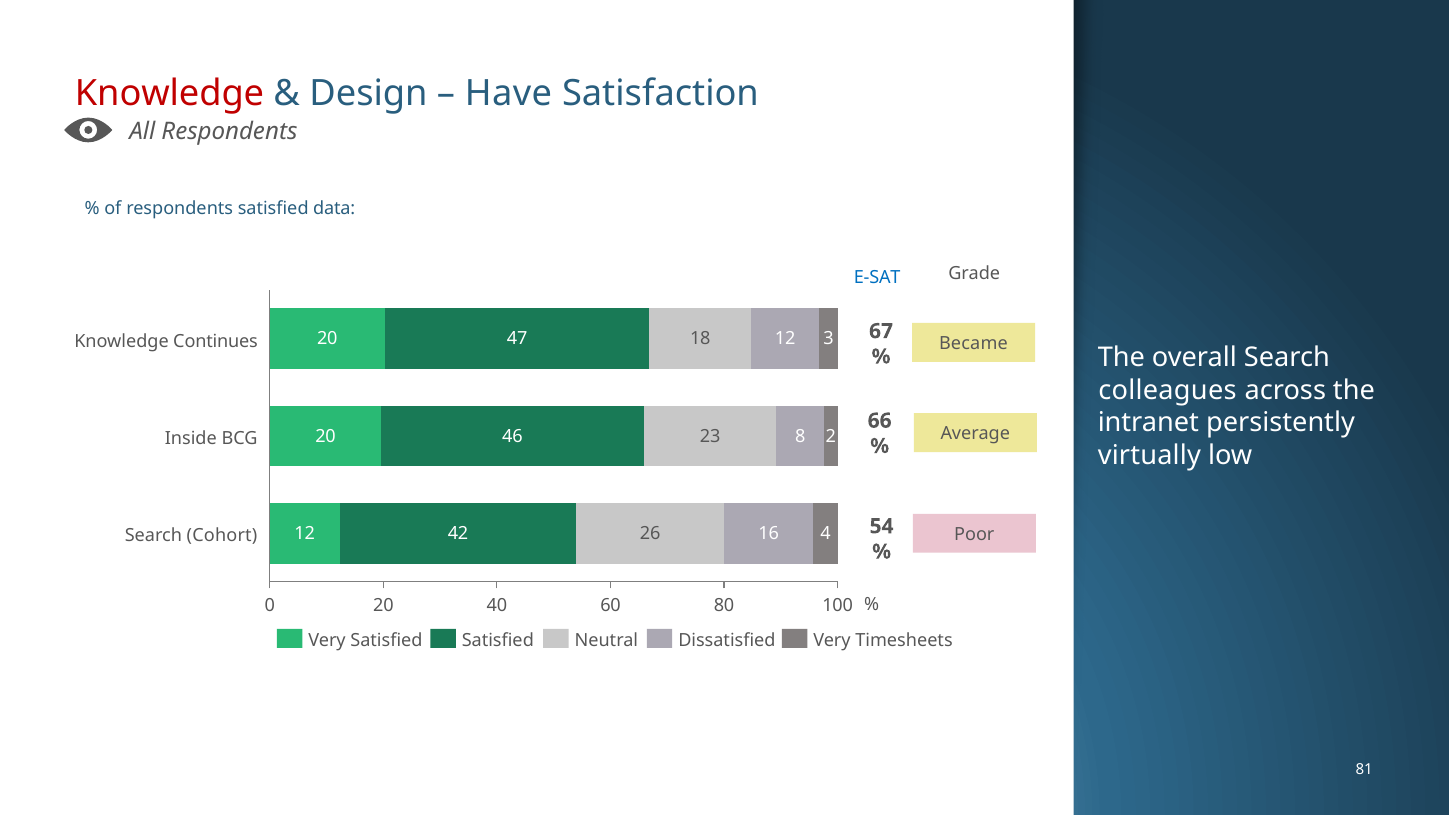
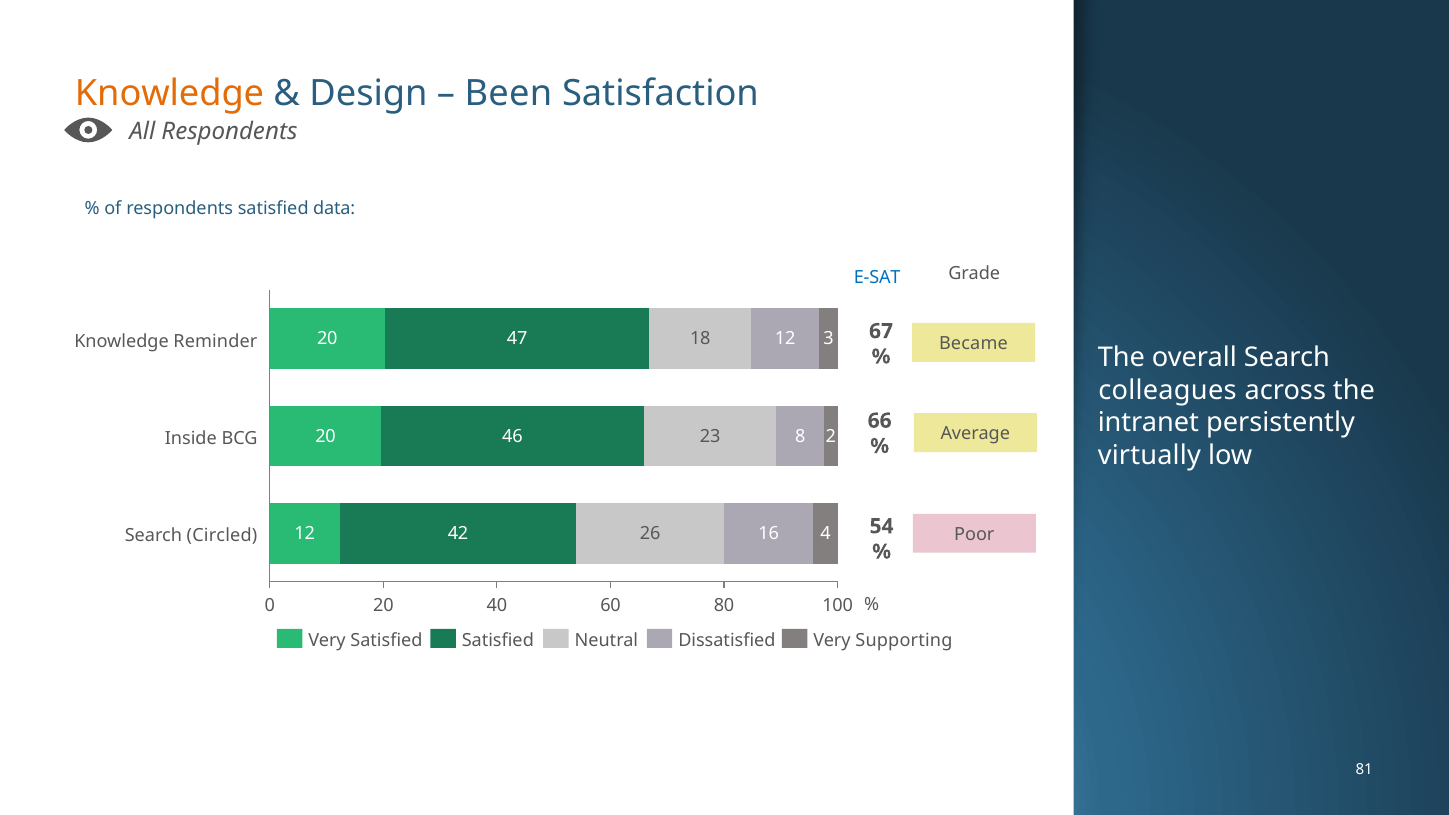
Knowledge colour: red -> orange (170, 93)
Have: Have -> Been (508, 93)
Continues: Continues -> Reminder (215, 341)
Cohort: Cohort -> Circled (222, 536)
Timesheets: Timesheets -> Supporting (904, 641)
